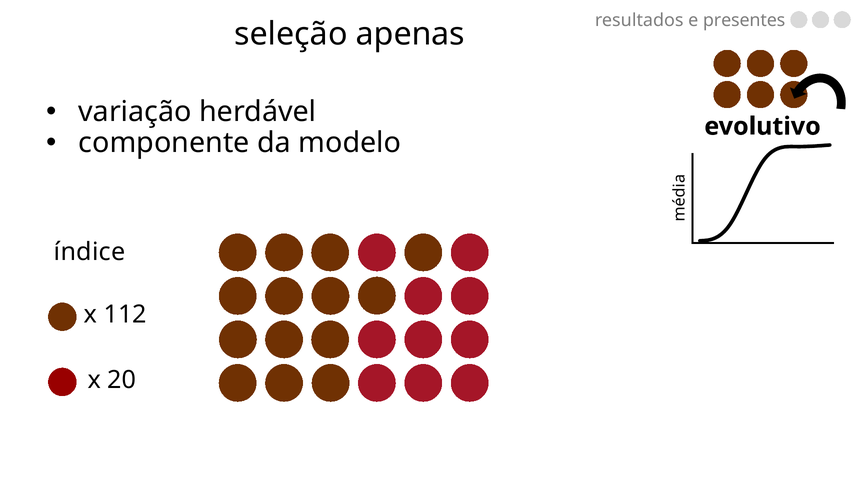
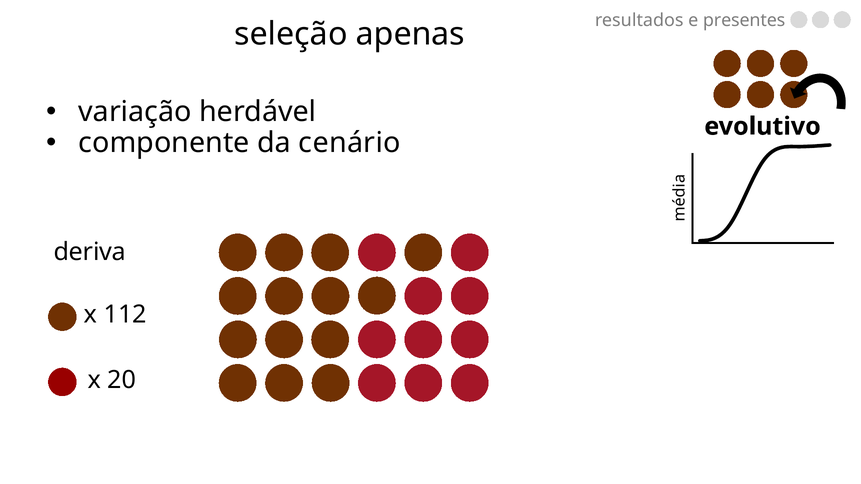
modelo: modelo -> cenário (350, 143)
índice: índice -> deriva (90, 252)
